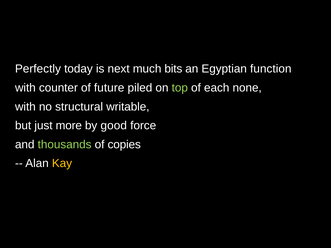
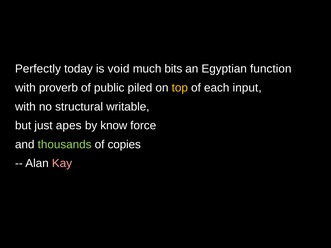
next: next -> void (119, 69)
counter: counter -> proverb (58, 88)
future: future -> public (109, 88)
top colour: light green -> yellow (180, 88)
none: none -> input (247, 88)
more: more -> apes (69, 126)
good: good -> know (114, 126)
Kay colour: yellow -> pink (62, 164)
